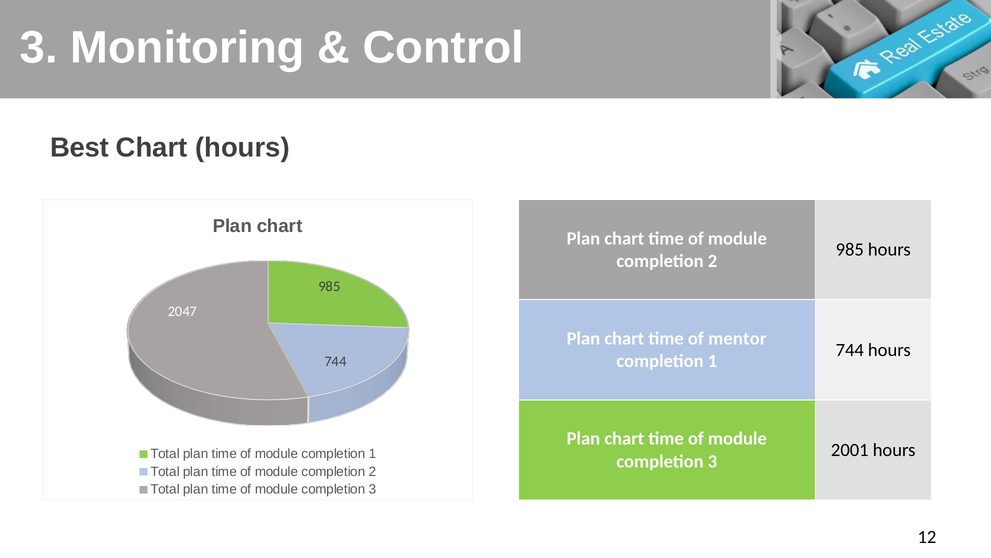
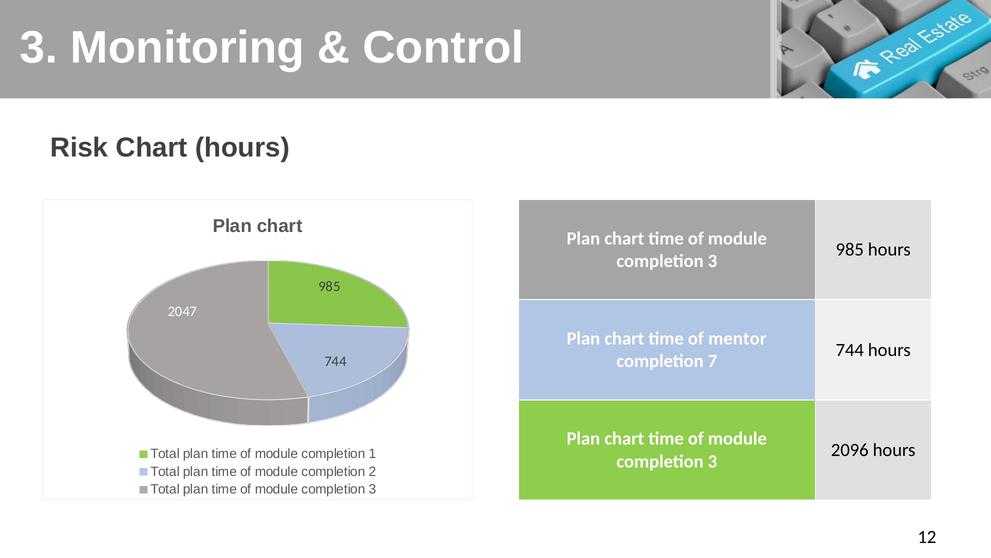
Best: Best -> Risk (79, 147)
2: 2 -> 3 (713, 261)
1: 1 -> 7 (713, 361)
2001: 2001 -> 2096 (850, 450)
